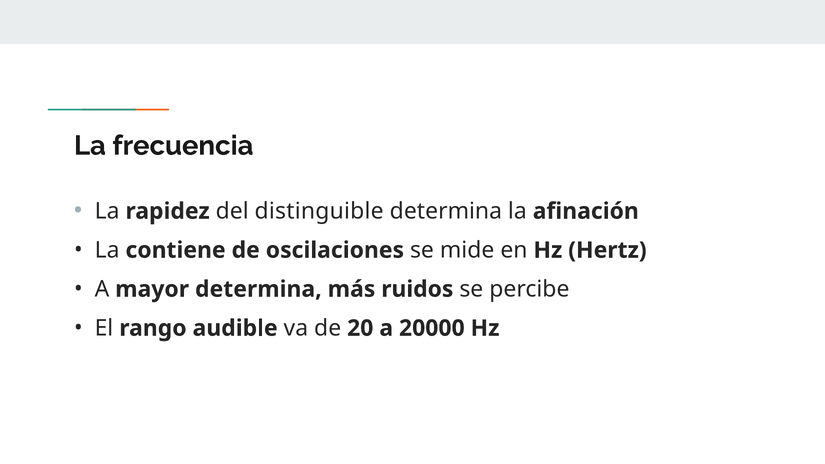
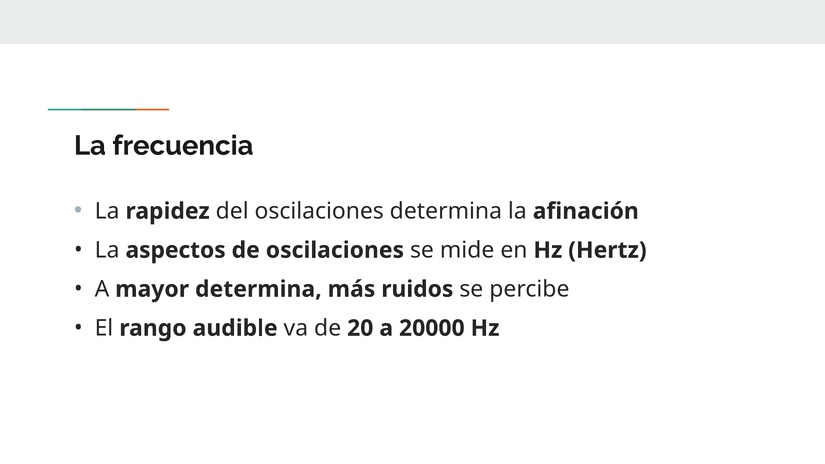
del distinguible: distinguible -> oscilaciones (319, 211)
contiene: contiene -> aspectos (176, 250)
